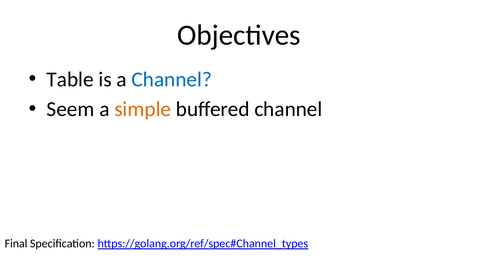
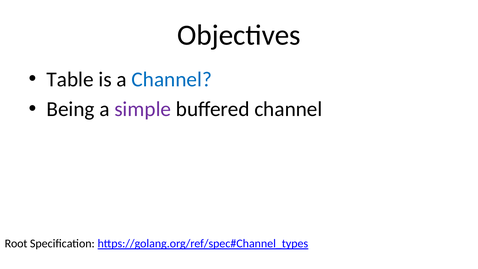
Seem: Seem -> Being (71, 109)
simple colour: orange -> purple (143, 109)
Final: Final -> Root (16, 244)
